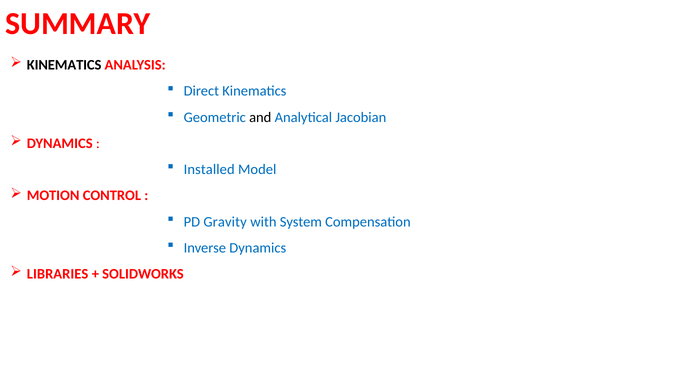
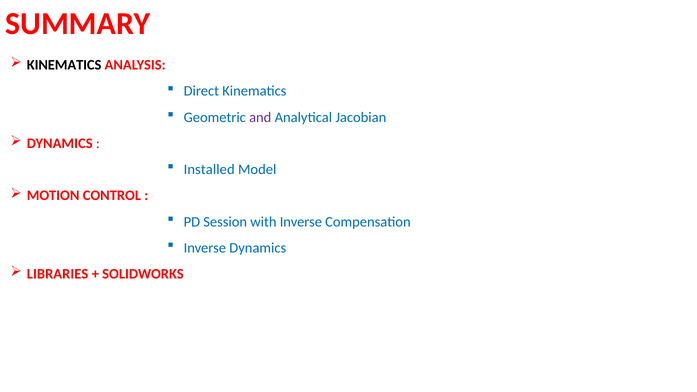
and colour: black -> purple (260, 117)
Gravity: Gravity -> Session (225, 222)
with System: System -> Inverse (301, 222)
